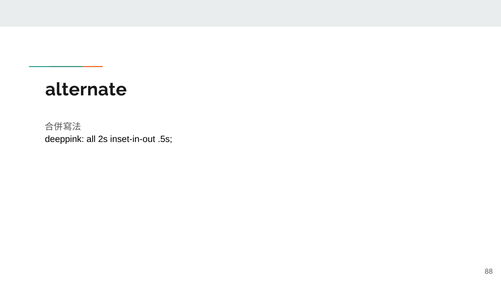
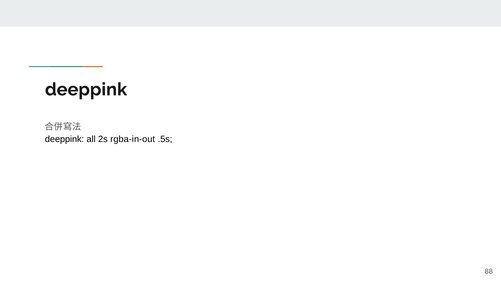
alternate: alternate -> deeppink (86, 89)
inset-in-out: inset-in-out -> rgba-in-out (133, 139)
